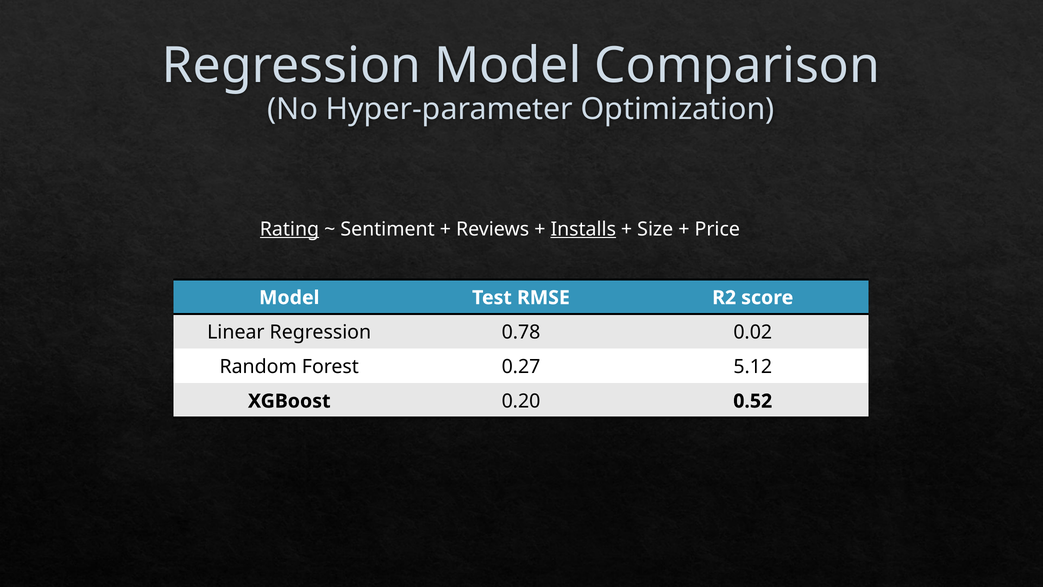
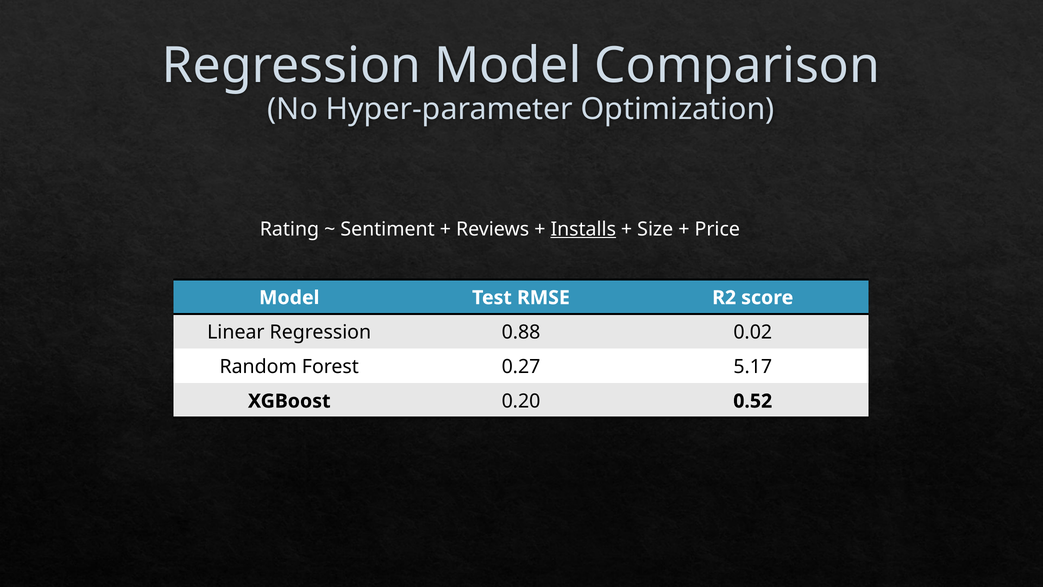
Rating underline: present -> none (289, 229)
0.78: 0.78 -> 0.88 (521, 332)
5.12: 5.12 -> 5.17 (753, 366)
